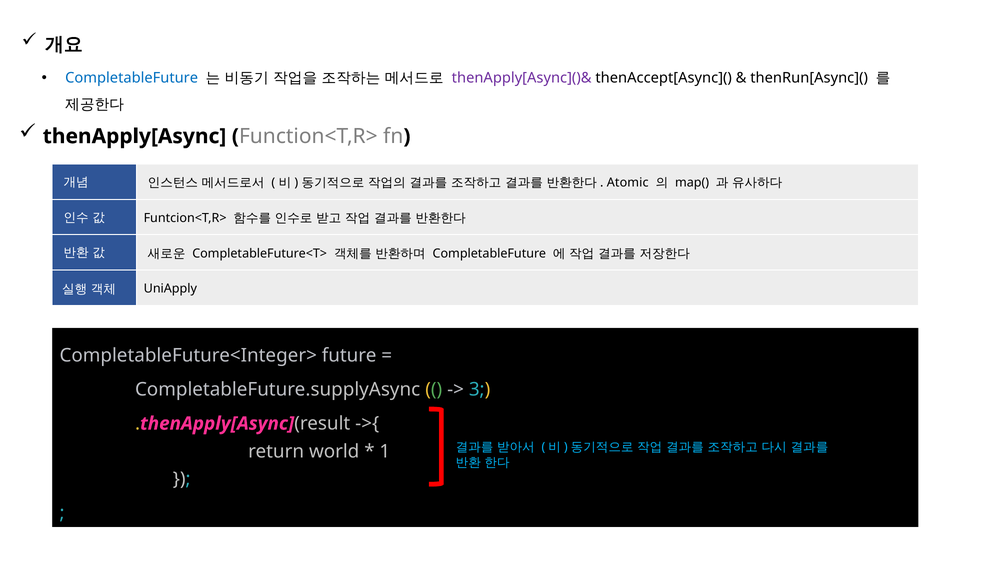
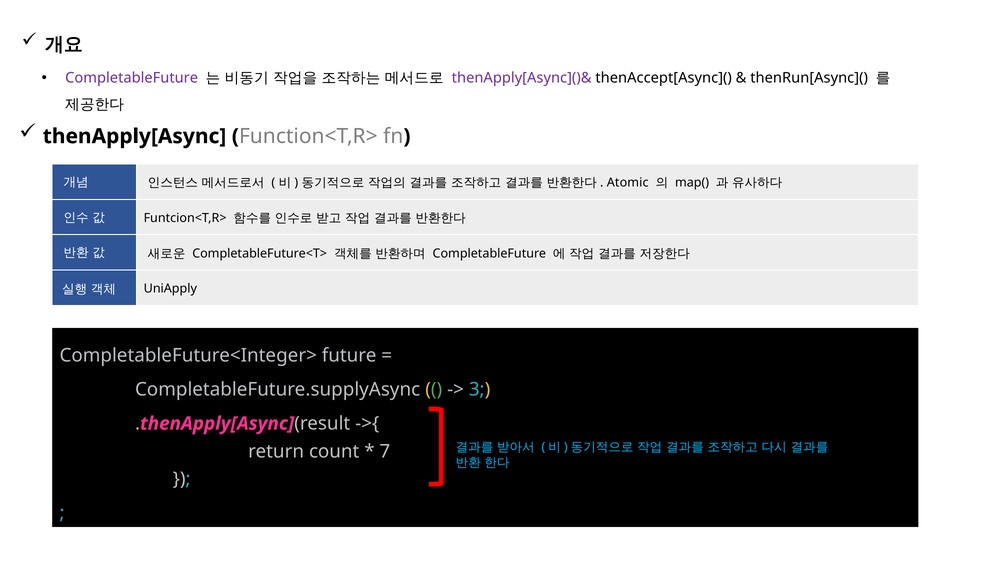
CompletableFuture colour: blue -> purple (132, 78)
world: world -> count (334, 451)
1: 1 -> 7 (385, 451)
